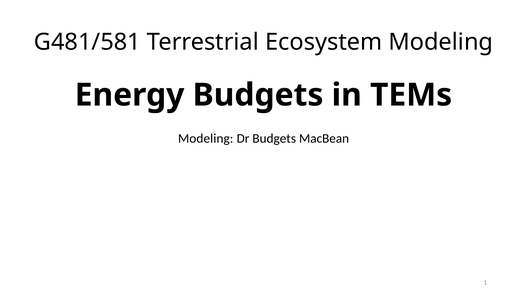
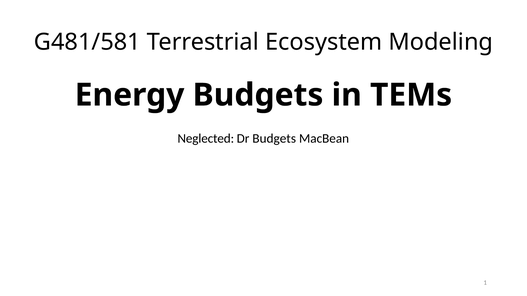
Modeling: Modeling -> Neglected (206, 139)
